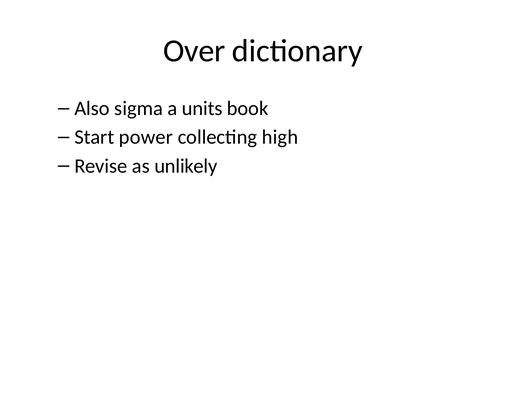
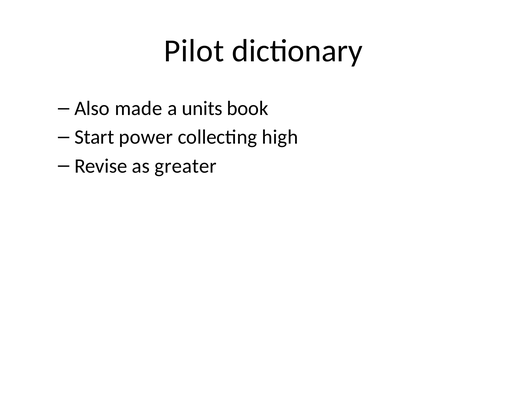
Over: Over -> Pilot (194, 51)
sigma: sigma -> made (139, 109)
unlikely: unlikely -> greater (186, 166)
